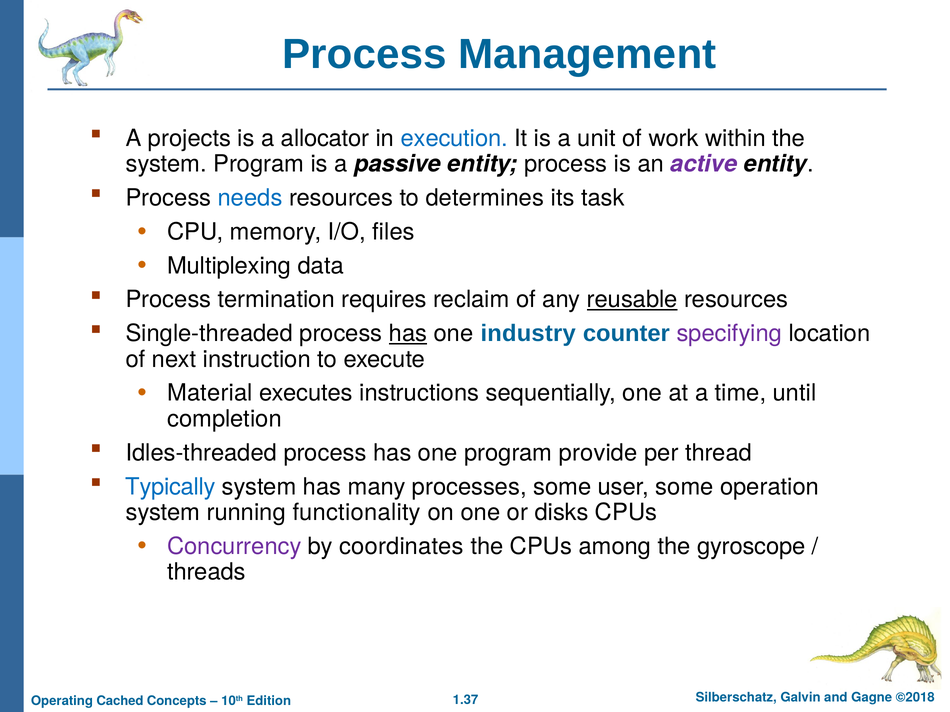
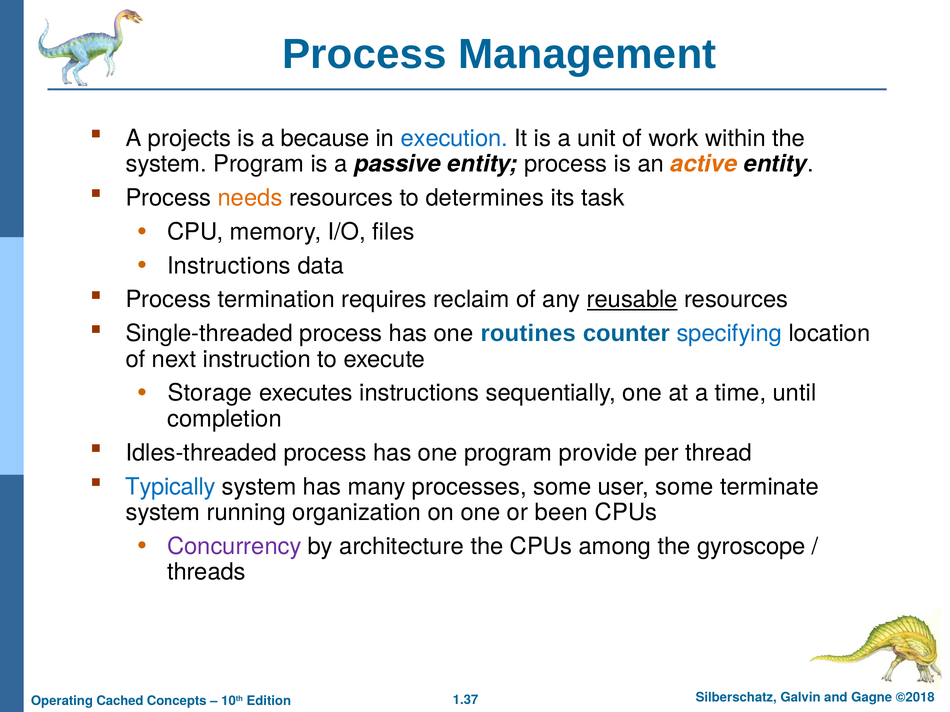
allocator: allocator -> because (325, 138)
active colour: purple -> orange (704, 164)
needs colour: blue -> orange (250, 198)
Multiplexing: Multiplexing -> Instructions (229, 266)
has underline: present -> none (408, 334)
industry: industry -> routines (528, 334)
specifying colour: purple -> blue (729, 334)
Material: Material -> Storage (210, 393)
operation: operation -> terminate (770, 487)
functionality: functionality -> organization (357, 513)
disks: disks -> been (561, 513)
coordinates: coordinates -> architecture (402, 547)
